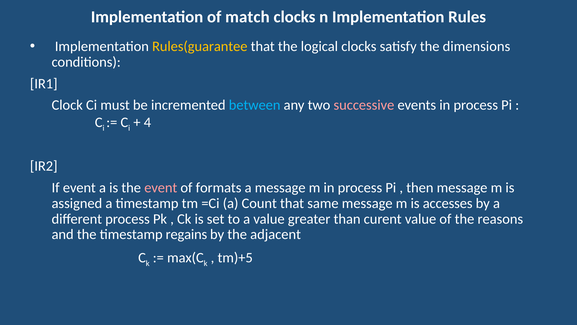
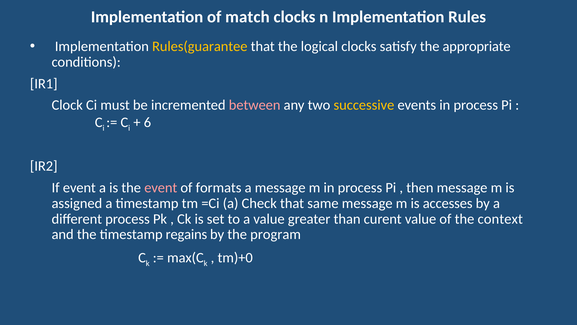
dimensions: dimensions -> appropriate (477, 46)
between colour: light blue -> pink (255, 105)
successive colour: pink -> yellow (364, 105)
4: 4 -> 6 (147, 122)
Count: Count -> Check (259, 203)
reasons: reasons -> context (500, 219)
adjacent: adjacent -> program (276, 234)
tm)+5: tm)+5 -> tm)+0 (235, 258)
